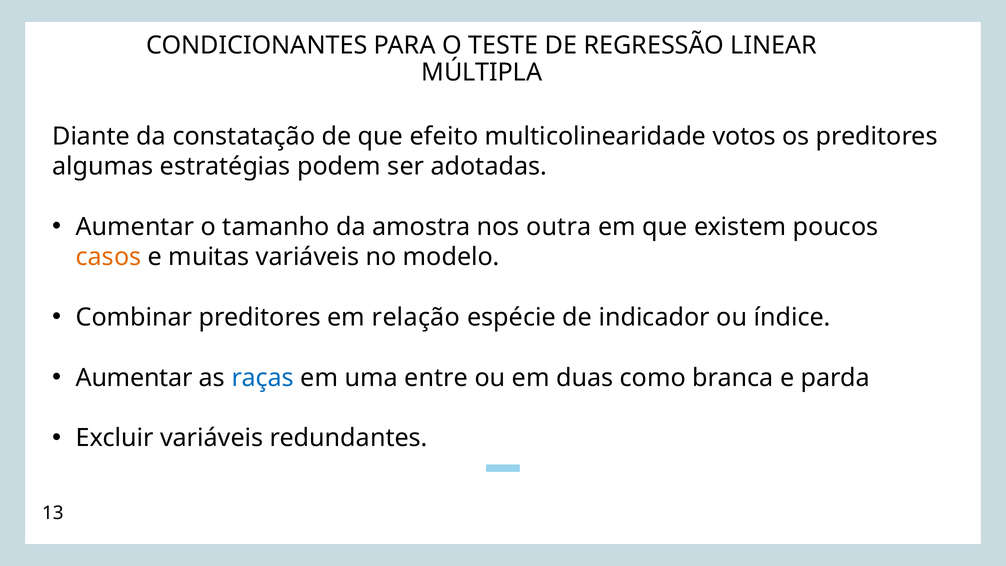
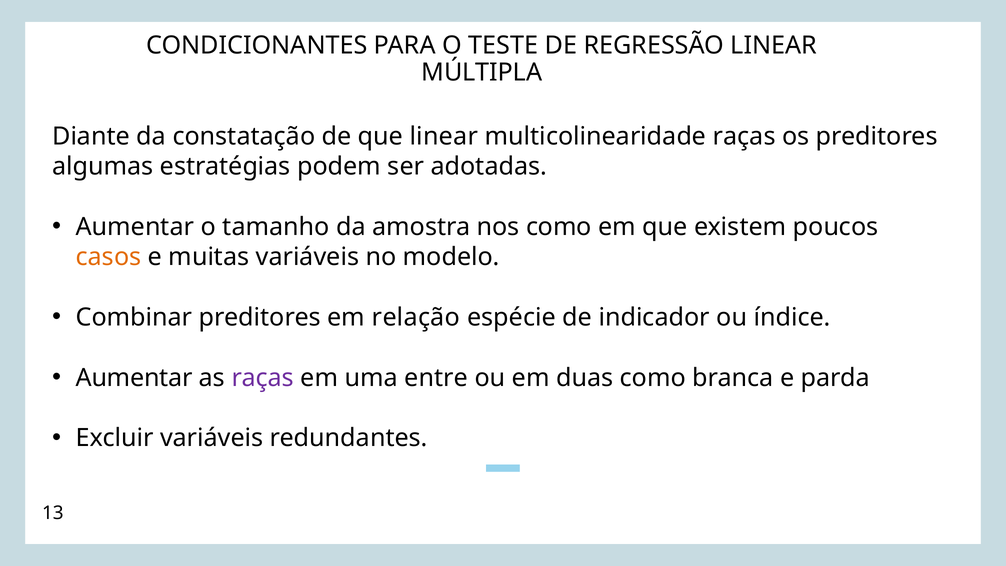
que efeito: efeito -> linear (444, 136)
multicolinearidade votos: votos -> raças (744, 136)
nos outra: outra -> como (559, 227)
raças colour: blue -> purple (263, 378)
